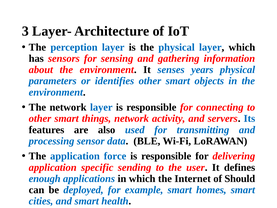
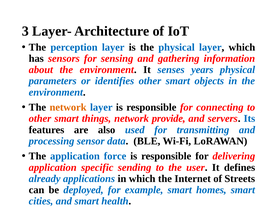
network colour: black -> orange (68, 107)
activity: activity -> provide (169, 118)
enough: enough -> already (45, 178)
Should: Should -> Streets (240, 178)
